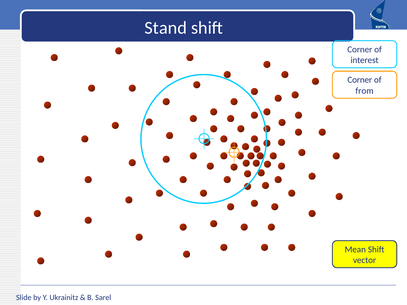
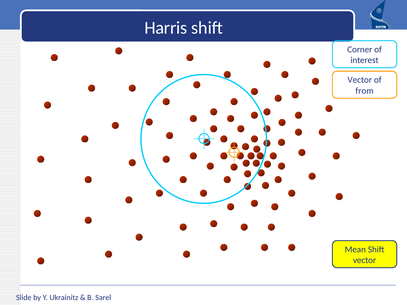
Stand: Stand -> Harris (166, 28)
Corner: Corner -> Vector (360, 80)
